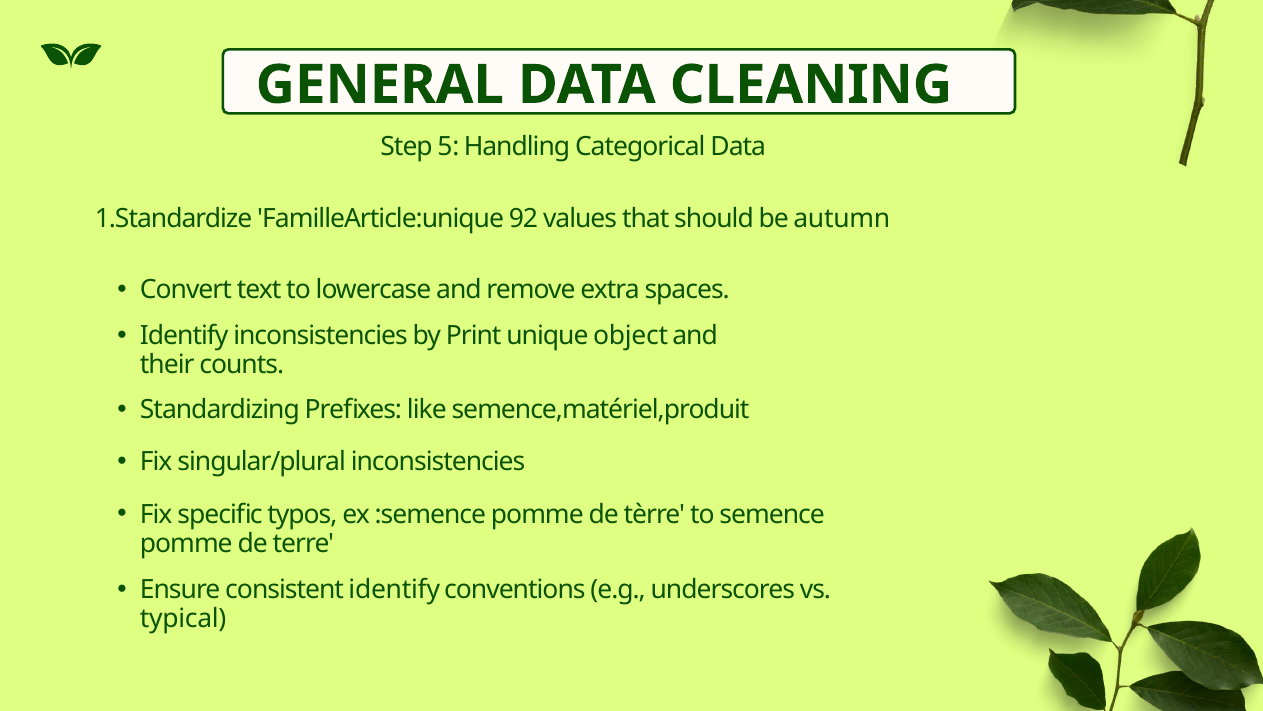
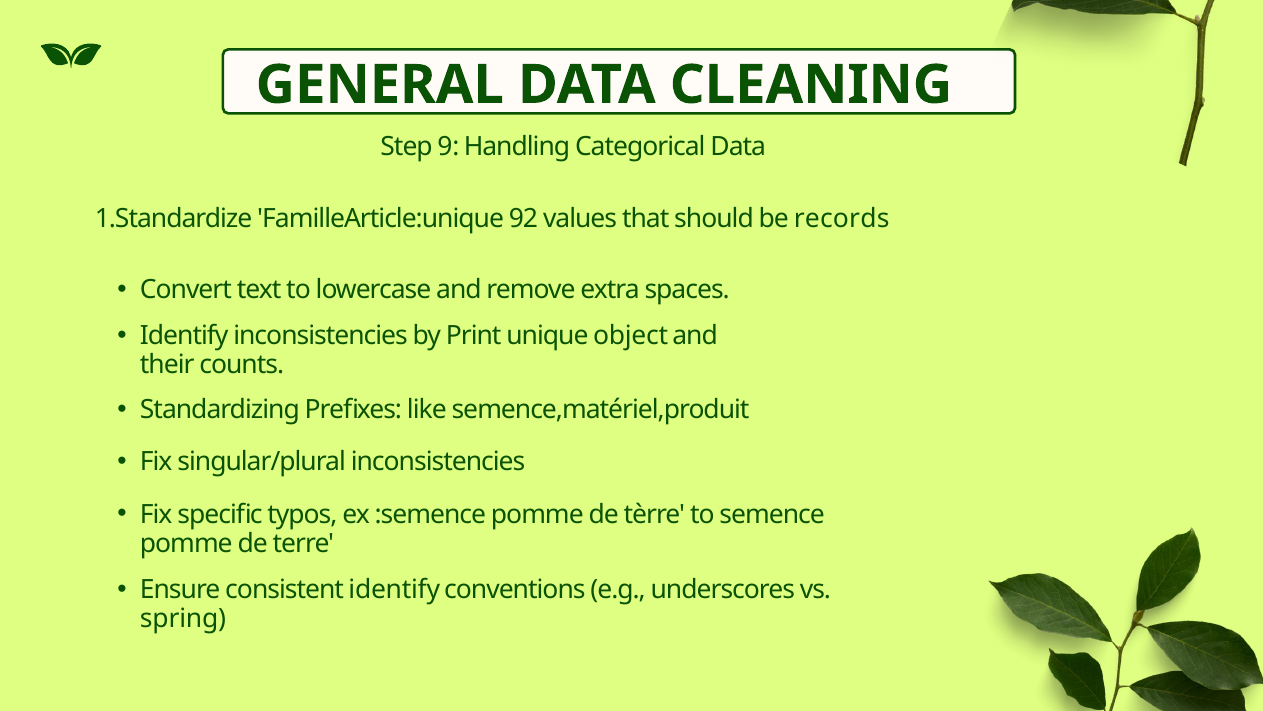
5: 5 -> 9 (448, 146)
autumn: autumn -> records (842, 218)
typical: typical -> spring (183, 619)
